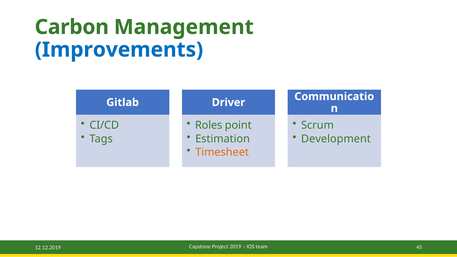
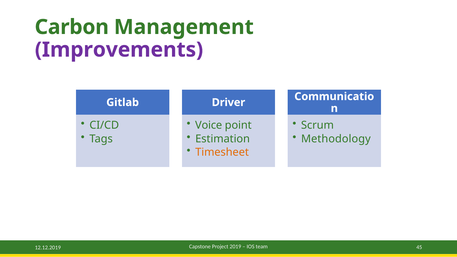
Improvements colour: blue -> purple (119, 50)
Roles: Roles -> Voice (209, 125)
Development: Development -> Methodology (336, 139)
